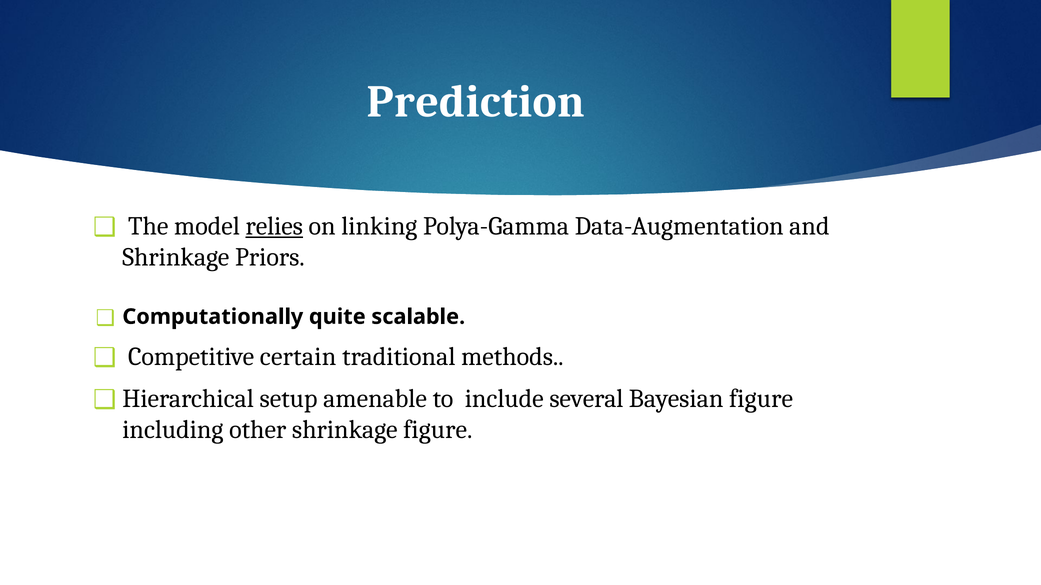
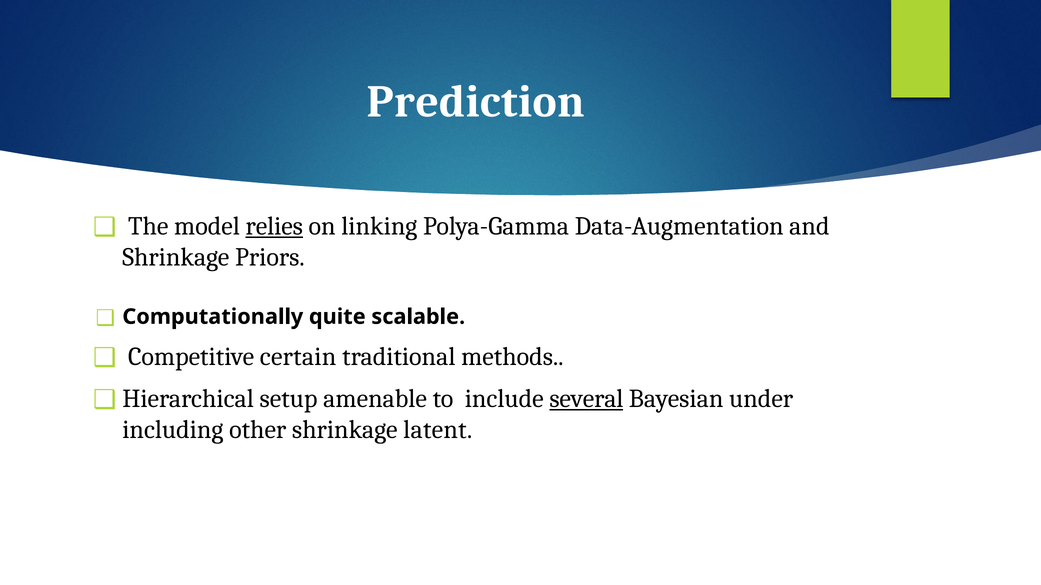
several underline: none -> present (586, 399)
Bayesian figure: figure -> under (761, 399)
shrinkage figure: figure -> latent (438, 430)
